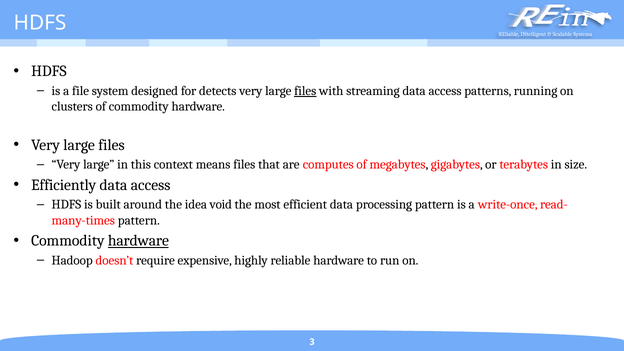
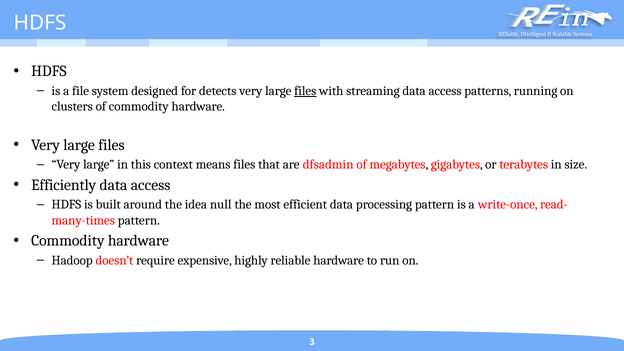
computes: computes -> dfsadmin (328, 165)
void: void -> null (221, 205)
hardware underline: present -> none (138, 241)
